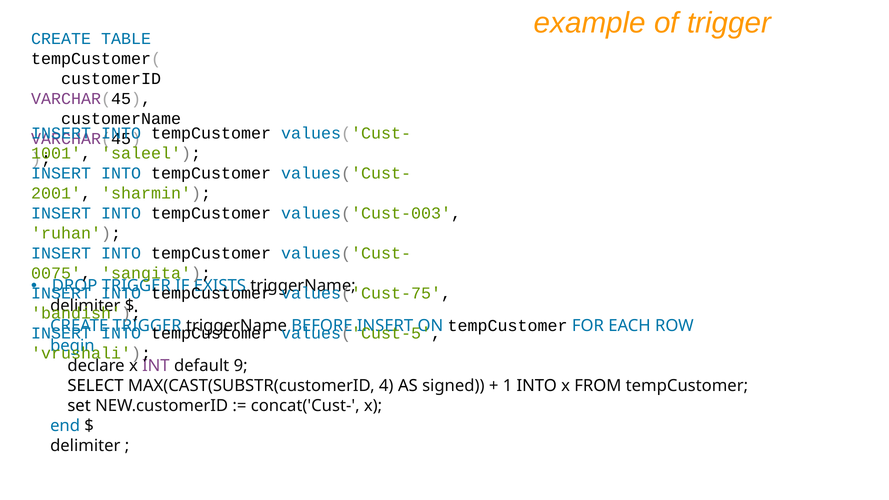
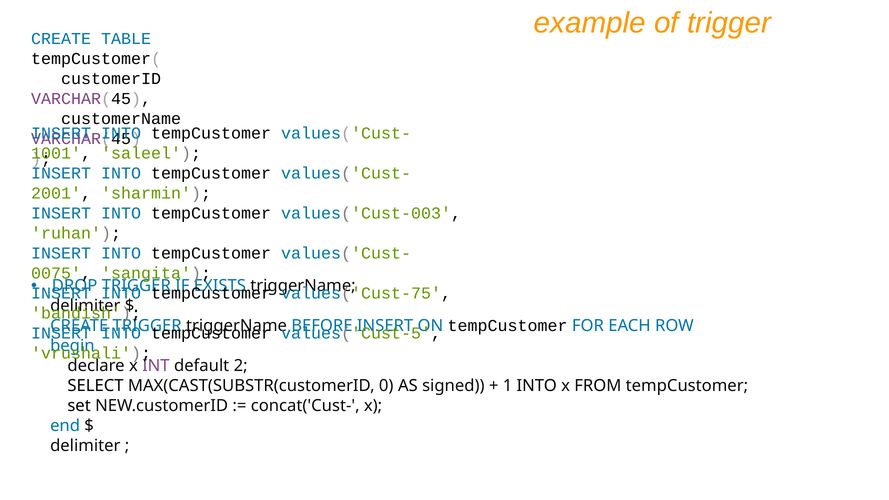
9: 9 -> 2 (241, 366)
4: 4 -> 0 (386, 386)
